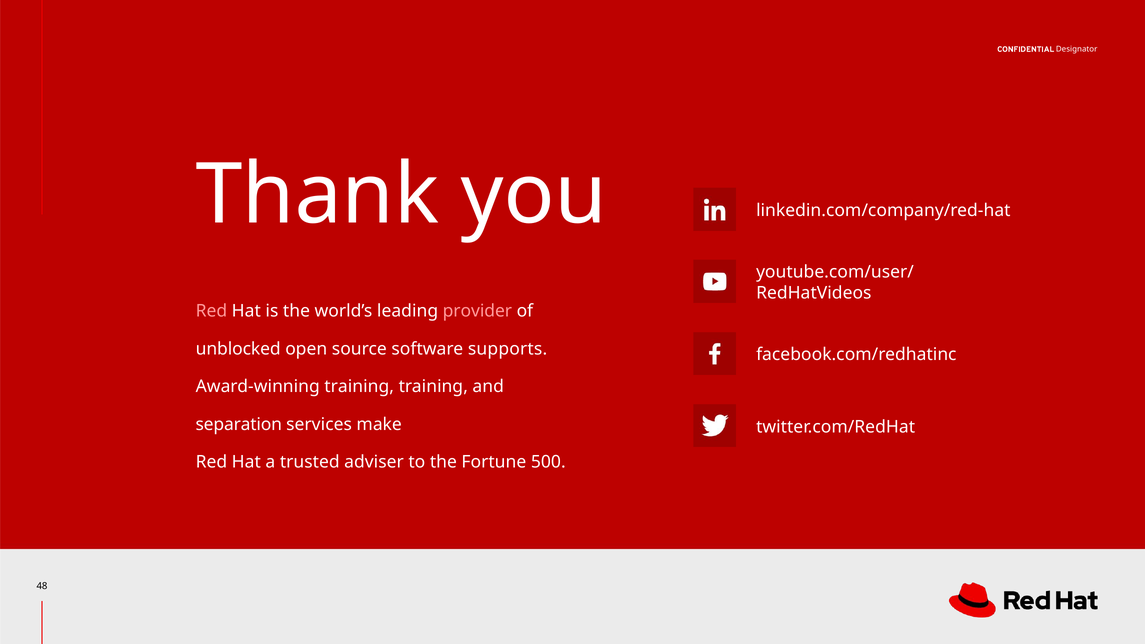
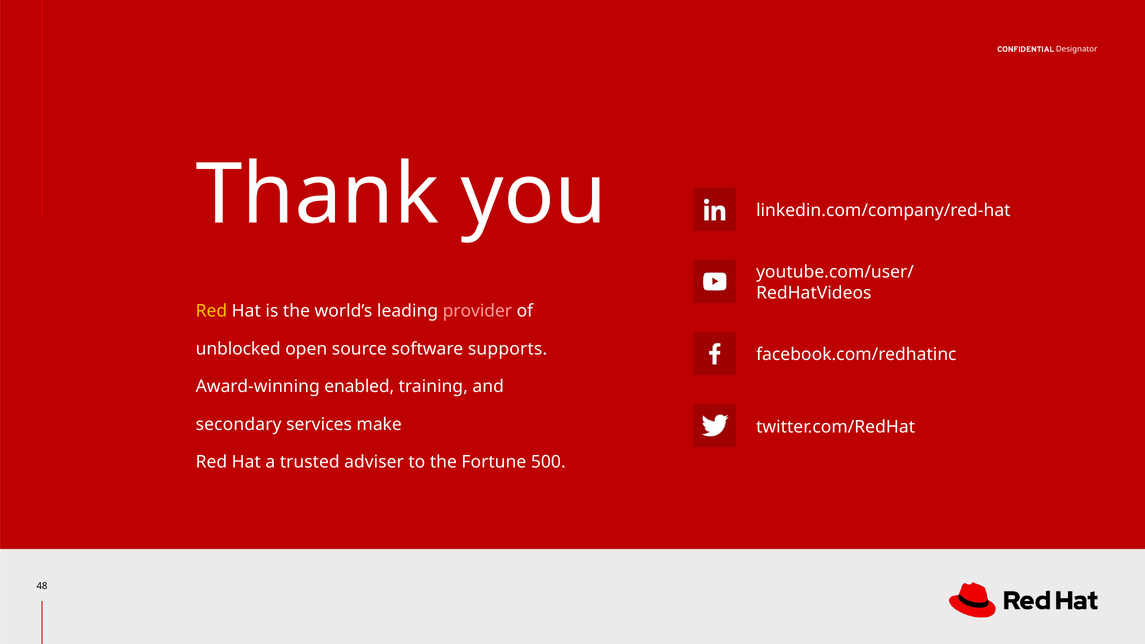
Red colour: pink -> yellow (211, 311)
Award-winning training: training -> enabled (359, 387)
separation: separation -> secondary (239, 424)
